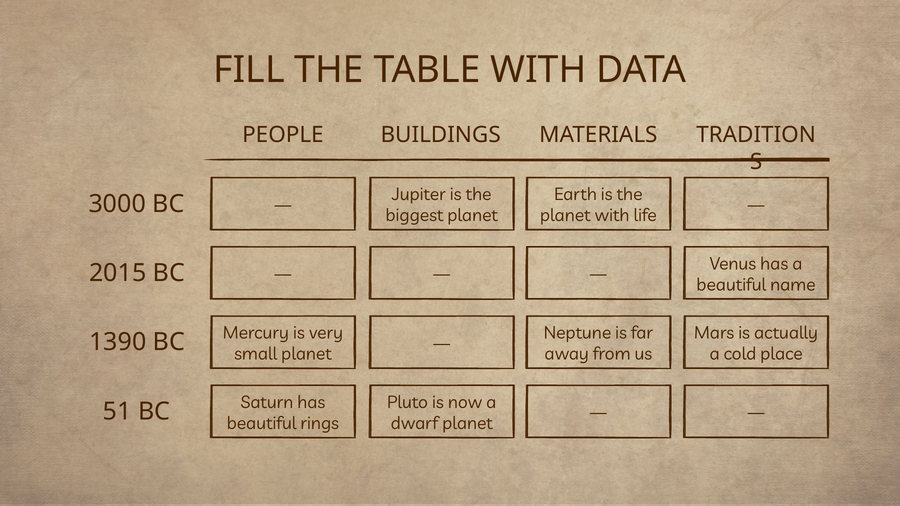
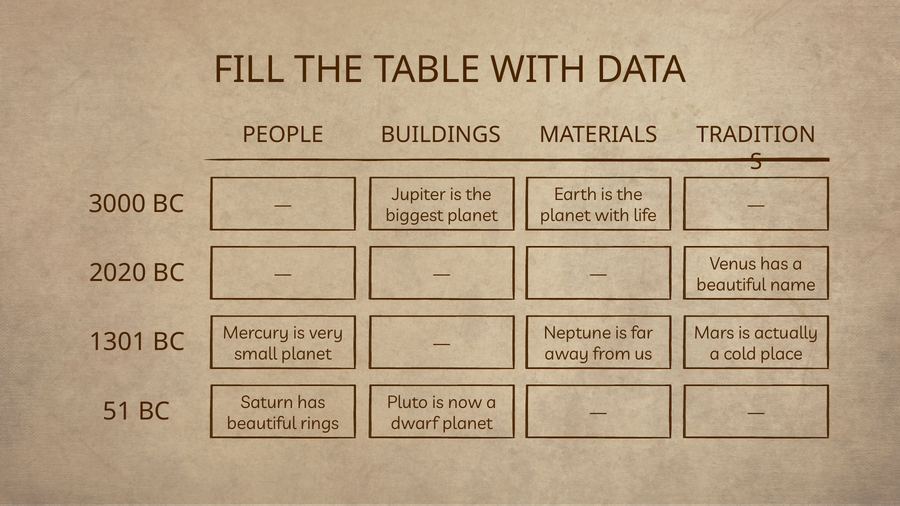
2015: 2015 -> 2020 (118, 273)
1390: 1390 -> 1301 (118, 342)
